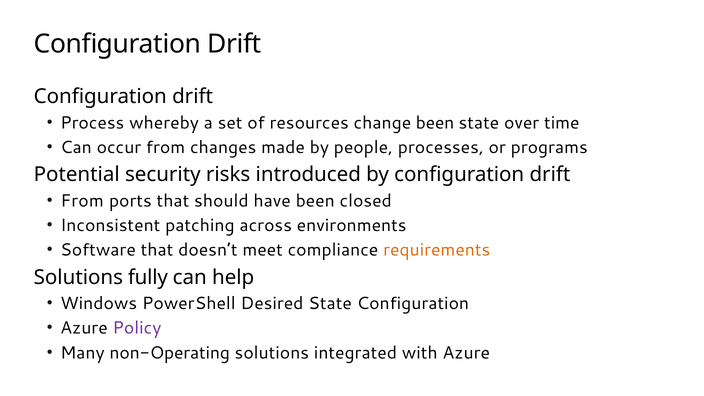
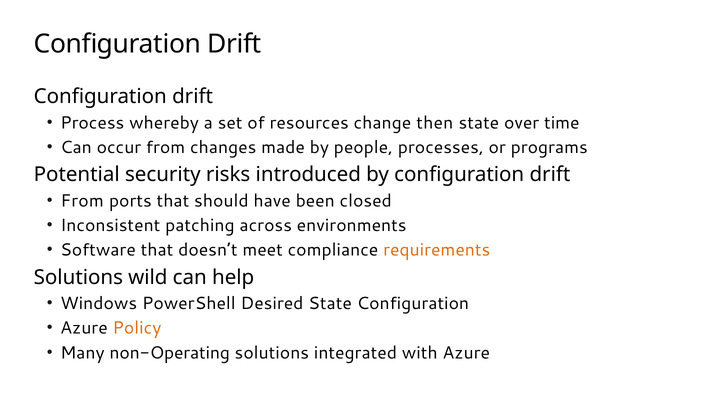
change been: been -> then (435, 123)
fully: fully -> wild (148, 277)
Policy colour: purple -> orange (137, 328)
